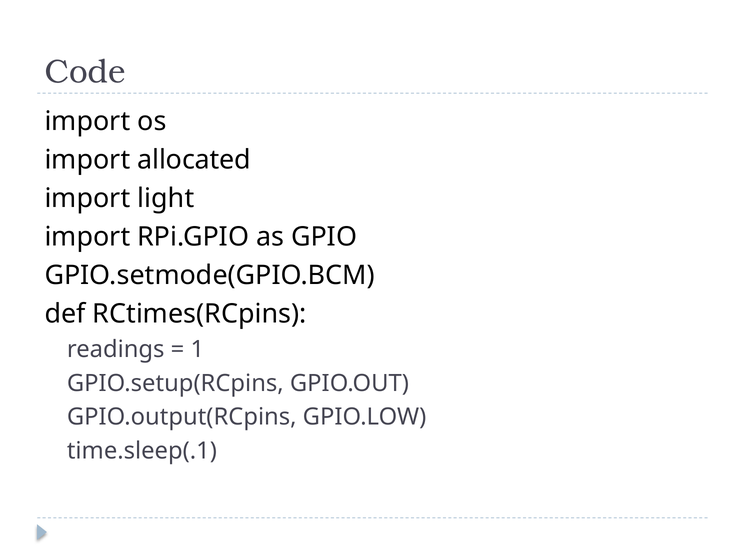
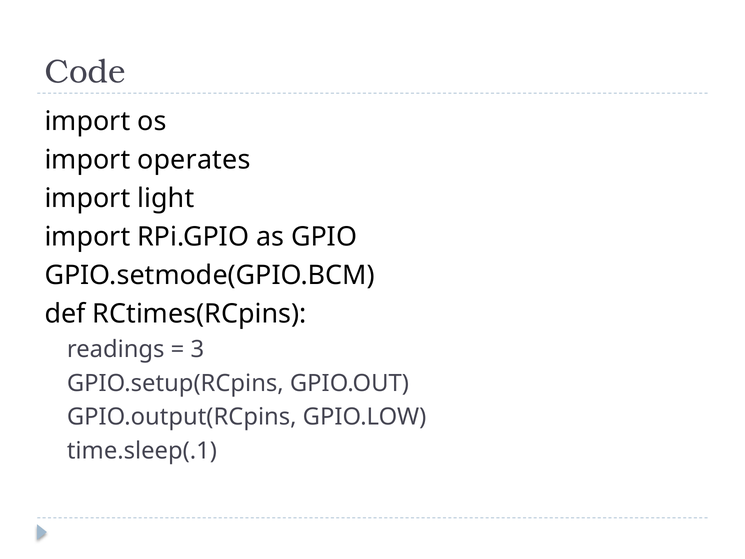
allocated: allocated -> operates (194, 160)
1: 1 -> 3 (197, 349)
